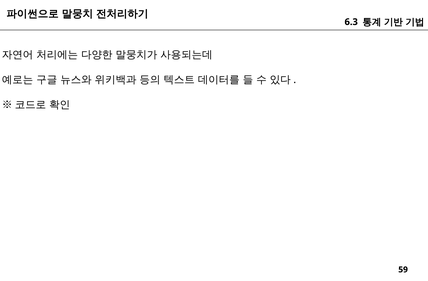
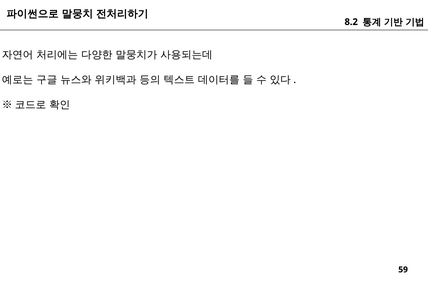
6.3: 6.3 -> 8.2 (351, 22)
